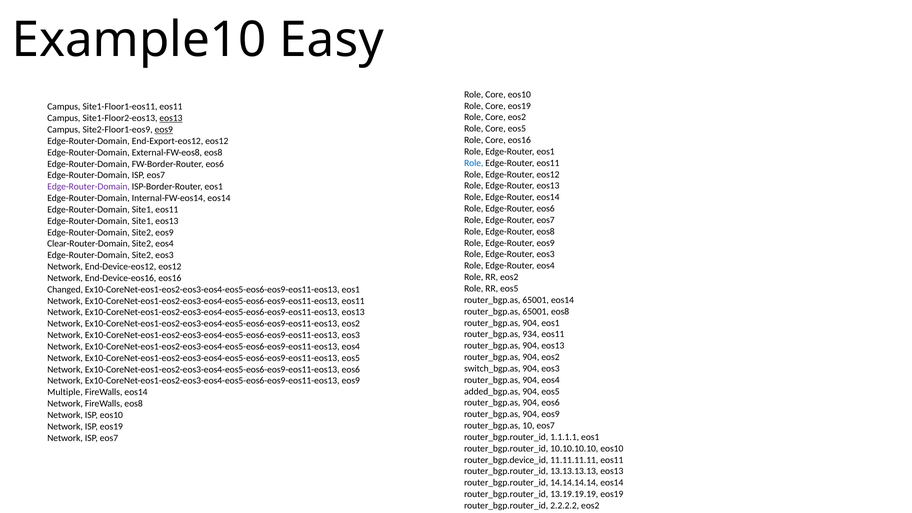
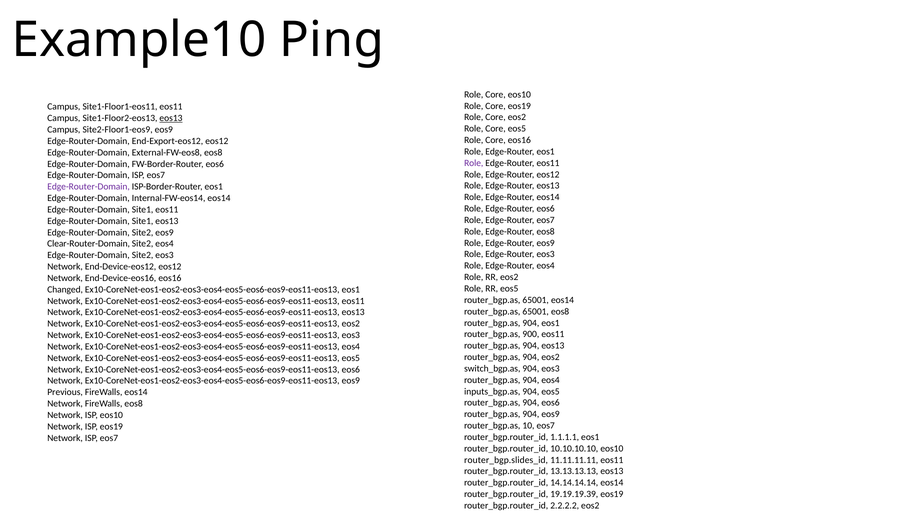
Easy: Easy -> Ping (332, 40)
eos9 underline: present -> none (164, 130)
Role colour: blue -> purple (474, 163)
934: 934 -> 900 (531, 334)
added_bgp.as: added_bgp.as -> inputs_bgp.as (492, 391)
Multiple: Multiple -> Previous (65, 392)
router_bgp.device_id: router_bgp.device_id -> router_bgp.slides_id (506, 460)
13.19.19.19: 13.19.19.19 -> 19.19.19.39 (574, 494)
